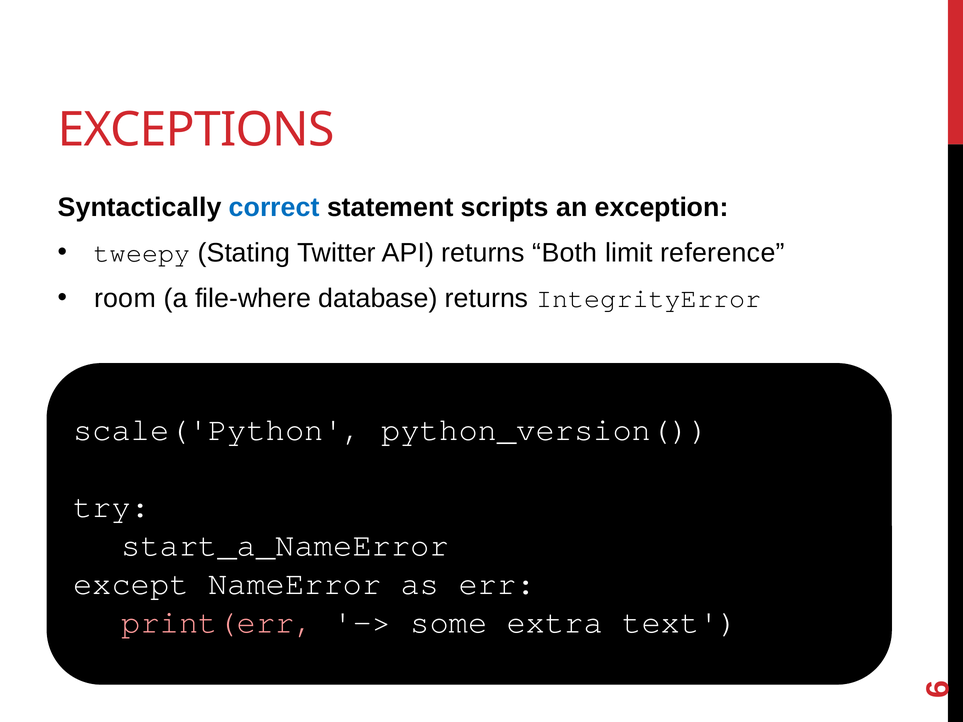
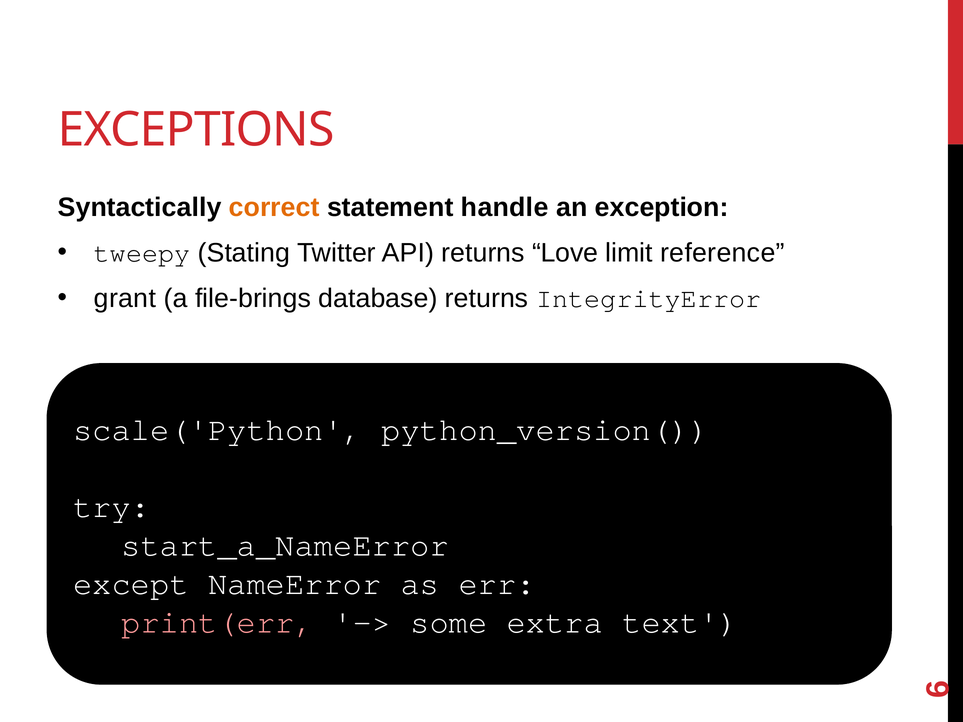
correct colour: blue -> orange (274, 207)
scripts: scripts -> handle (505, 207)
Both: Both -> Love (565, 253)
room: room -> grant (125, 298)
file-where: file-where -> file-brings (253, 298)
